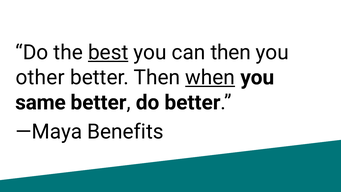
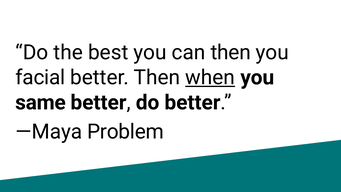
best underline: present -> none (108, 52)
other: other -> facial (40, 77)
Benefits: Benefits -> Problem (125, 132)
